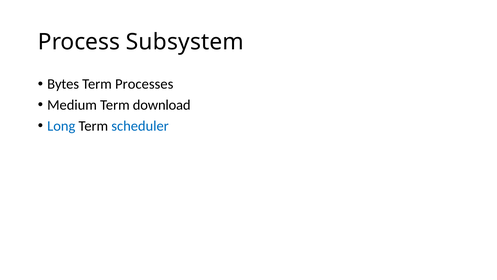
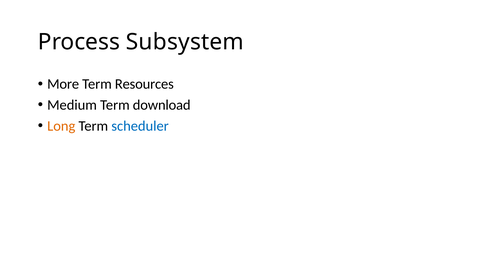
Bytes: Bytes -> More (63, 84)
Processes: Processes -> Resources (144, 84)
Long colour: blue -> orange (61, 126)
